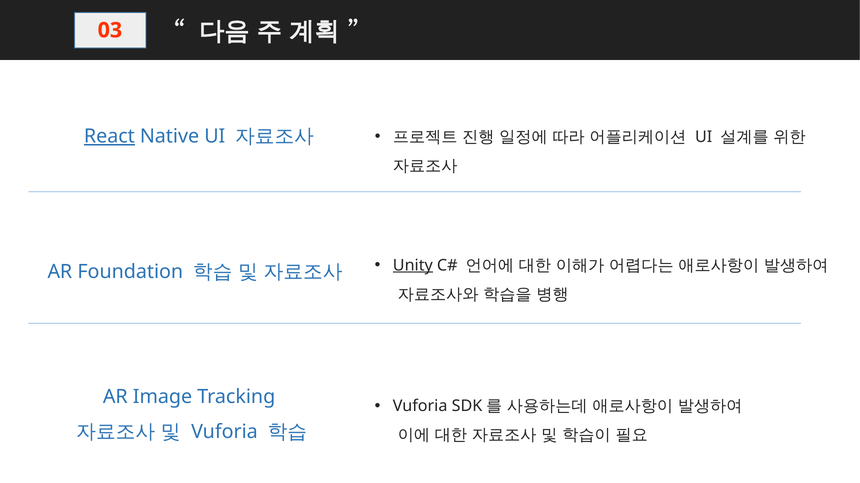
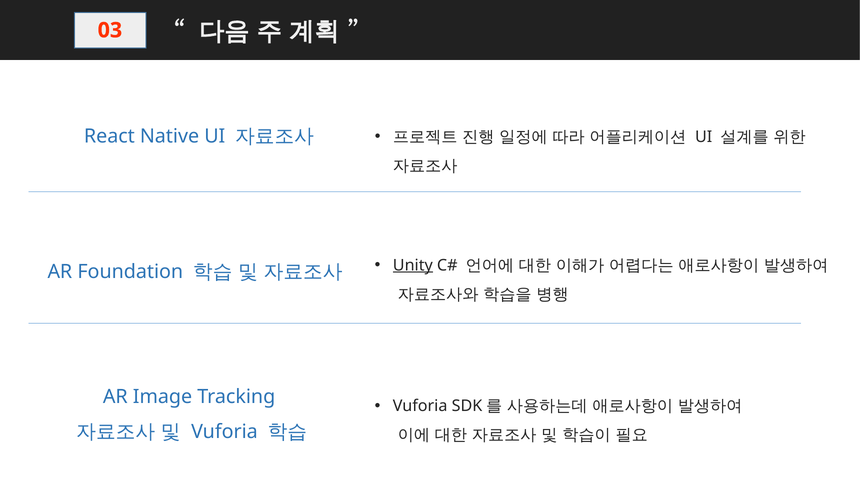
React underline: present -> none (109, 137)
